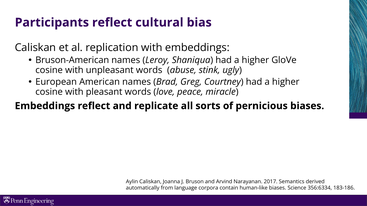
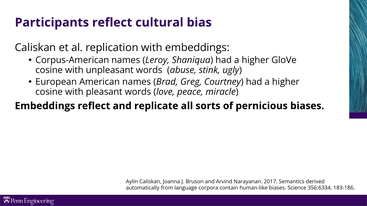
Bruson-American: Bruson-American -> Corpus-American (72, 60)
